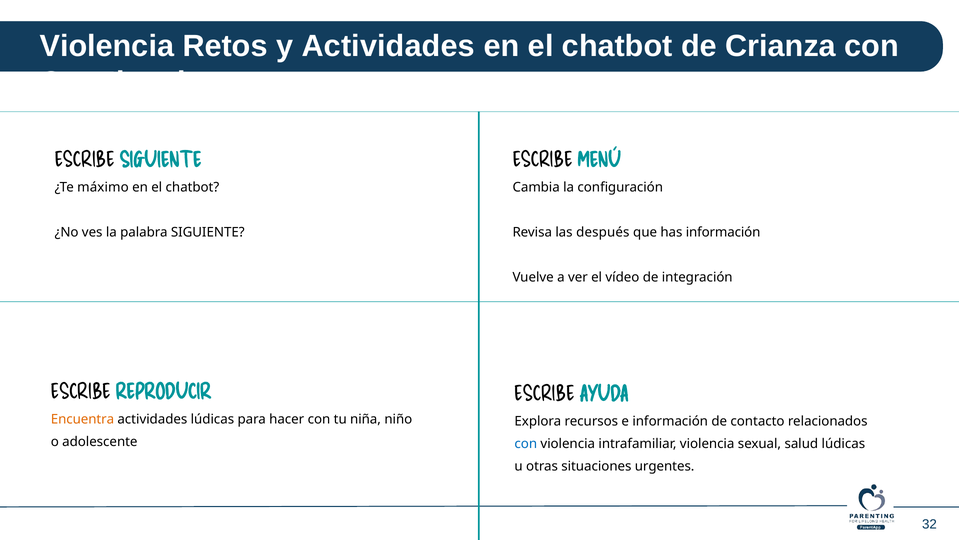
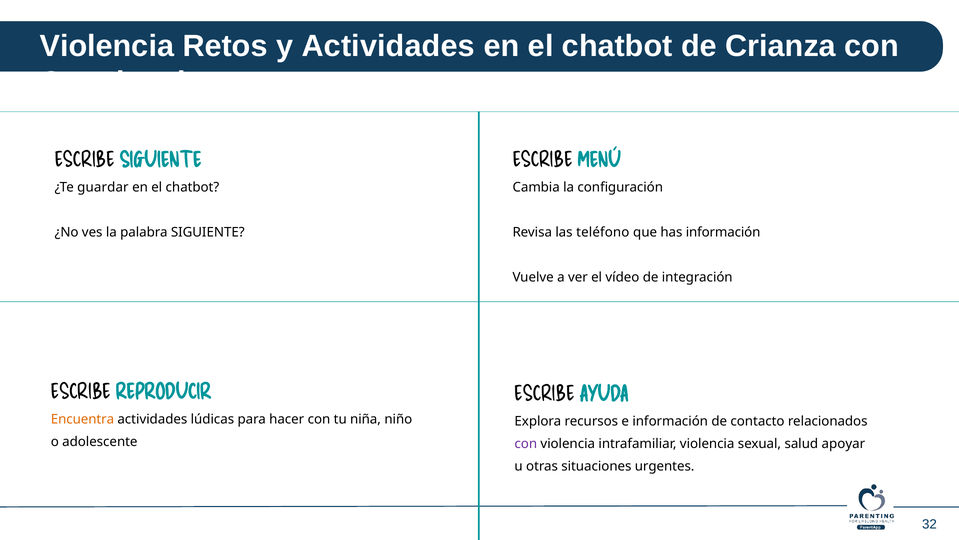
máximo: máximo -> guardar (103, 187)
después: después -> teléfono (603, 232)
con colour: blue -> purple (526, 443)
salud lúdicas: lúdicas -> apoyar (843, 443)
